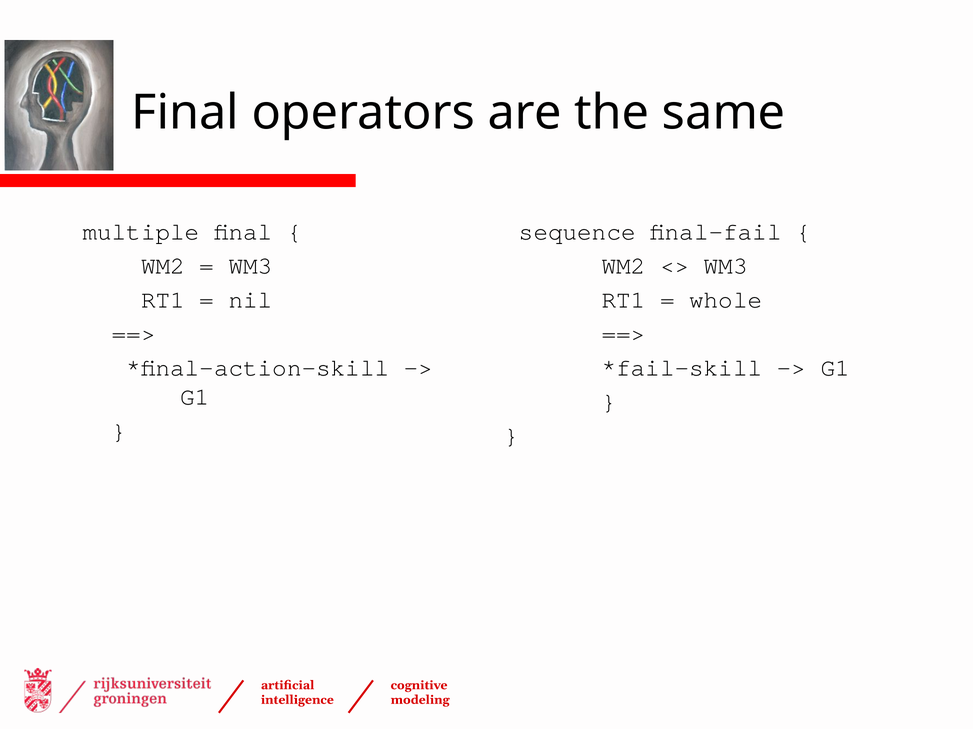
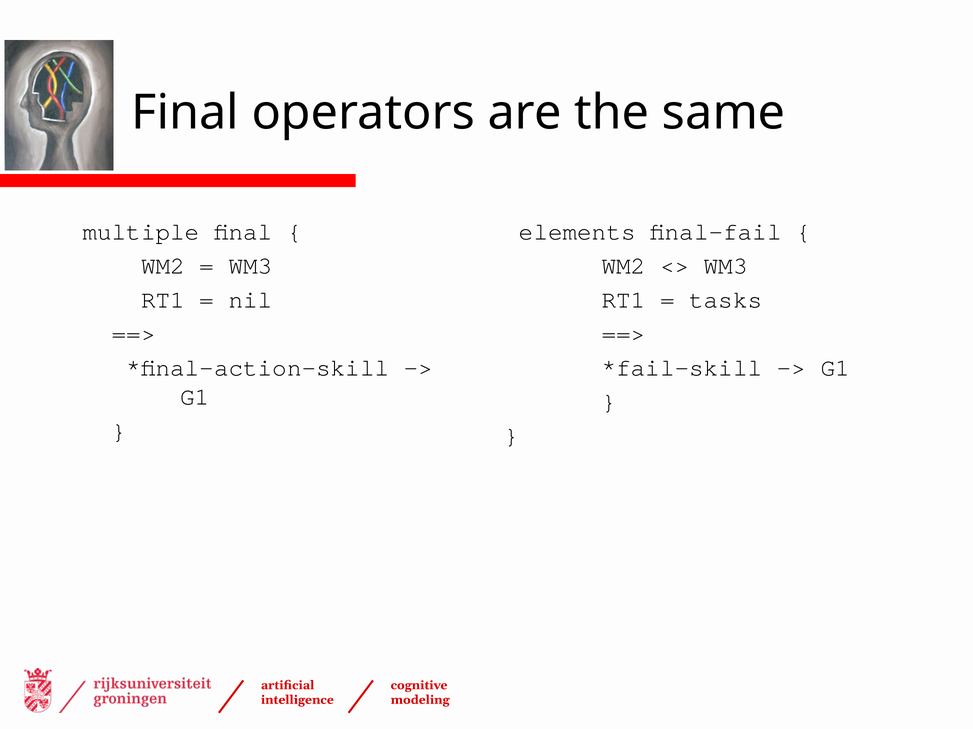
sequence: sequence -> elements (577, 232)
whole: whole -> tasks (726, 300)
